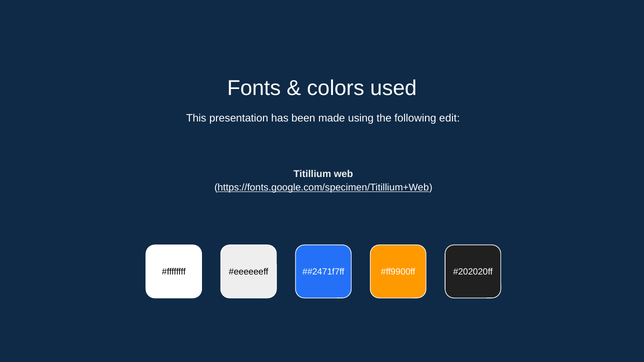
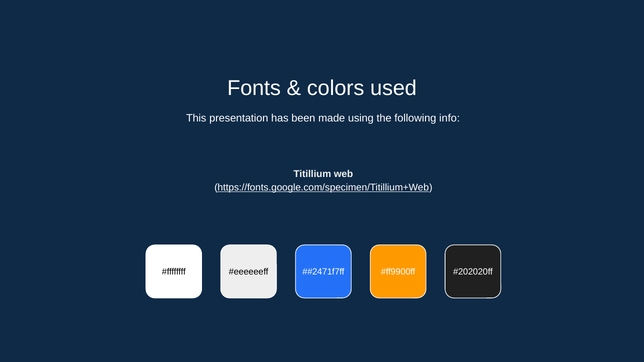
edit: edit -> info (450, 118)
